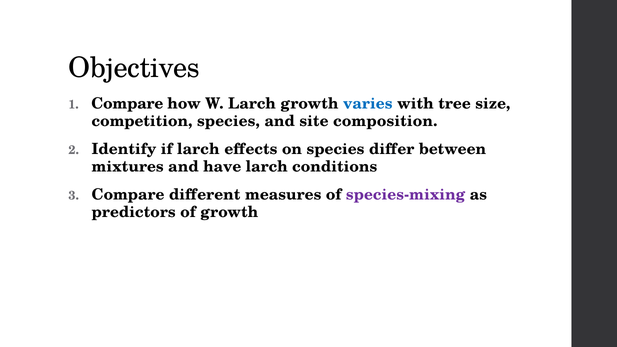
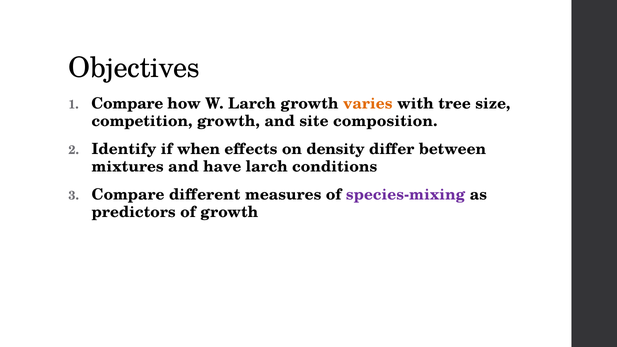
varies colour: blue -> orange (368, 104)
competition species: species -> growth (228, 121)
if larch: larch -> when (199, 149)
on species: species -> density (336, 149)
